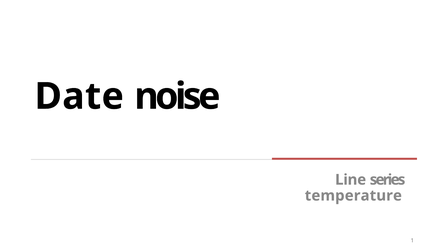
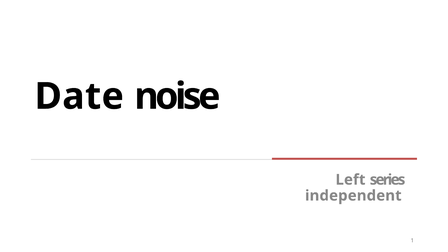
Line: Line -> Left (350, 180)
temperature: temperature -> independent (353, 196)
